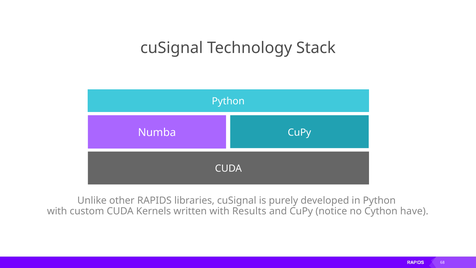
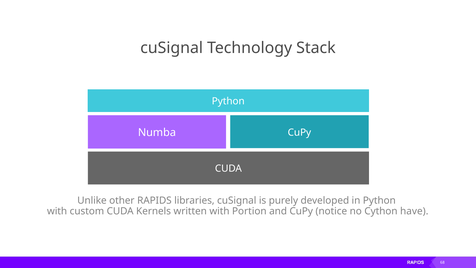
Results: Results -> Portion (249, 211)
